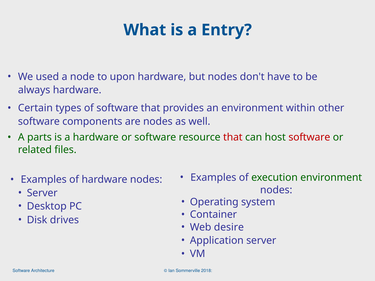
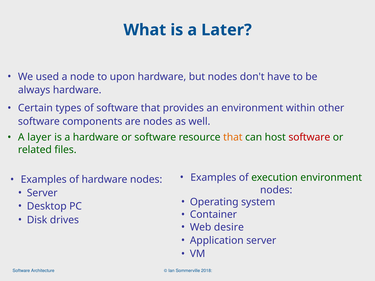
Entry: Entry -> Later (227, 30)
parts: parts -> layer (39, 137)
that colour: red -> orange (233, 137)
